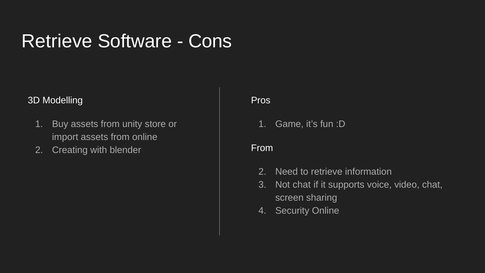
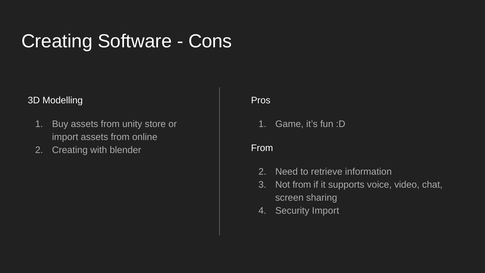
Retrieve: Retrieve -> Creating (57, 41)
Not chat: chat -> from (302, 185)
Security Online: Online -> Import (326, 211)
